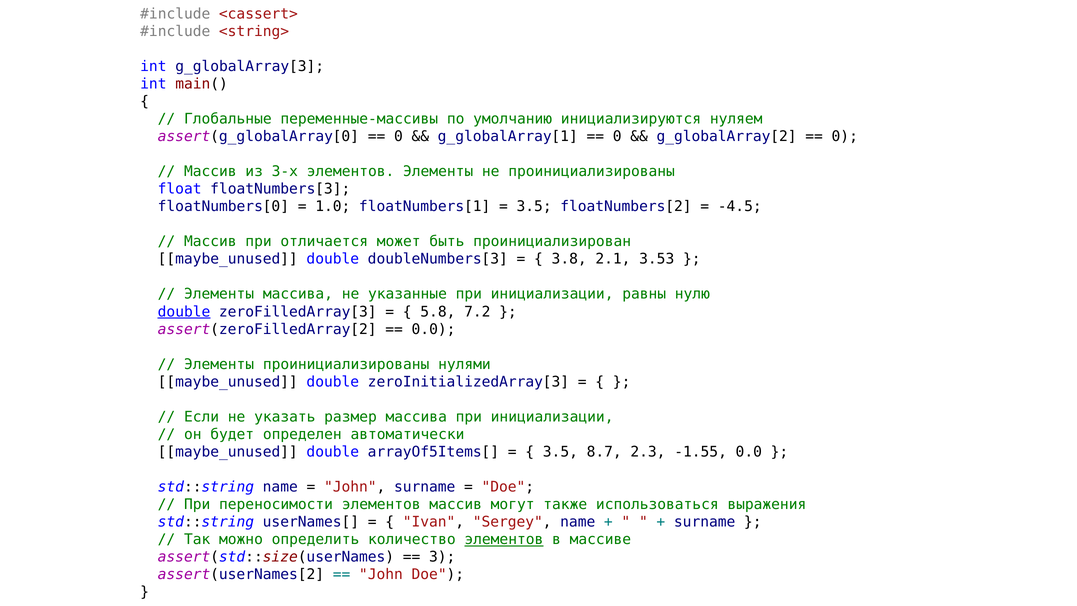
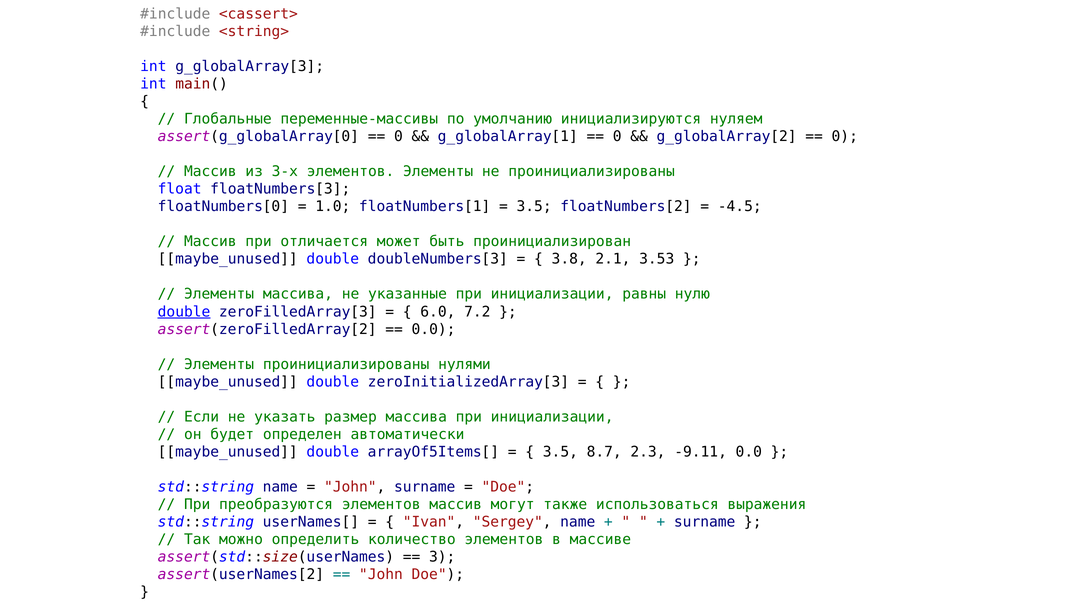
5.8: 5.8 -> 6.0 (438, 312)
-1.55: -1.55 -> -9.11 (701, 452)
переносимости: переносимости -> преобразуются (276, 504)
элементов underline: present -> none (504, 539)
